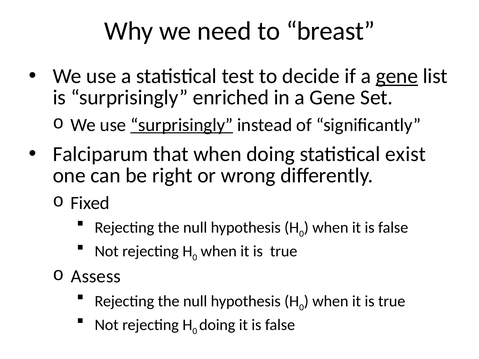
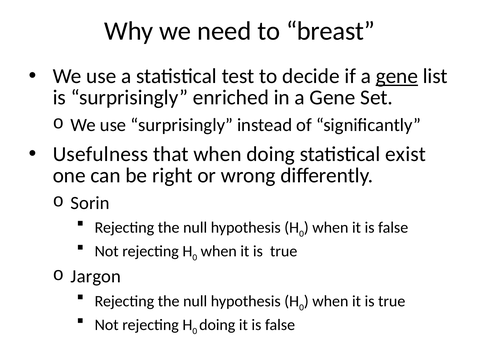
surprisingly underline: present -> none (182, 125)
Falciparum: Falciparum -> Usefulness (100, 154)
Fixed: Fixed -> Sorin (90, 203)
Assess: Assess -> Jargon (96, 277)
